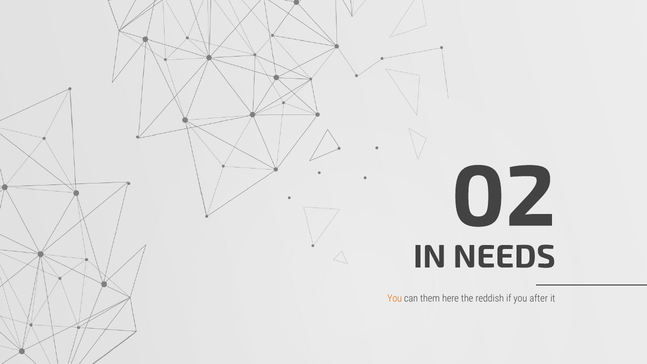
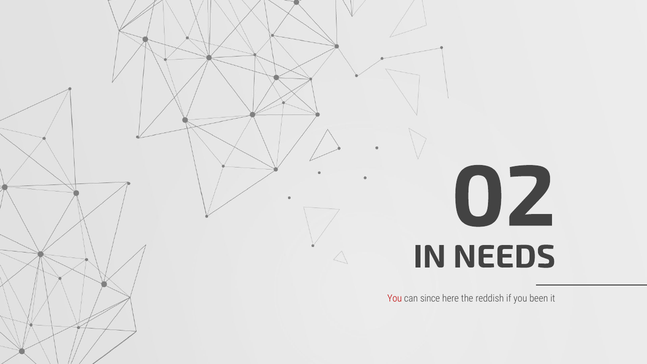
You colour: orange -> red (395, 298)
them: them -> since (430, 298)
after: after -> been (539, 298)
